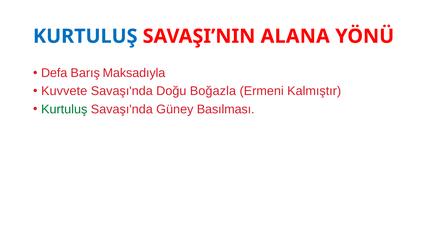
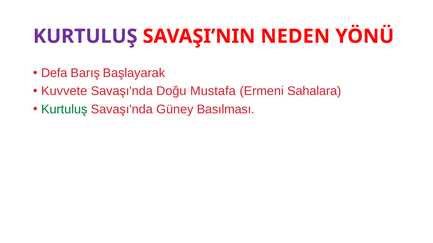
KURTULUŞ colour: blue -> purple (85, 36)
ALANA: ALANA -> NEDEN (295, 36)
Maksadıyla: Maksadıyla -> Başlayarak (134, 73)
Boğazla: Boğazla -> Mustafa (213, 91)
Kalmıştır: Kalmıştır -> Sahalara (314, 91)
